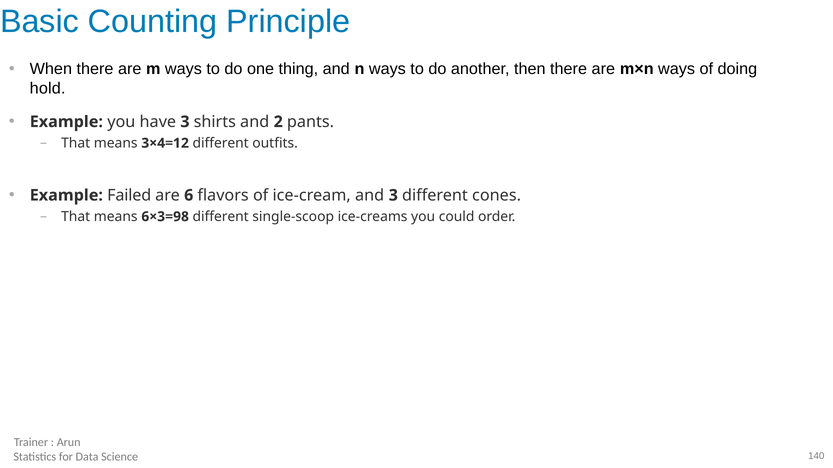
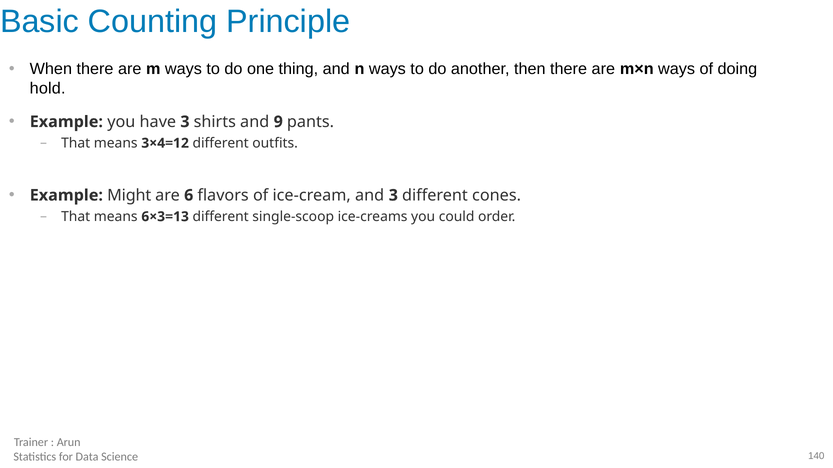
2: 2 -> 9 (278, 122)
Failed: Failed -> Might (129, 196)
6×3=98: 6×3=98 -> 6×3=13 (165, 217)
